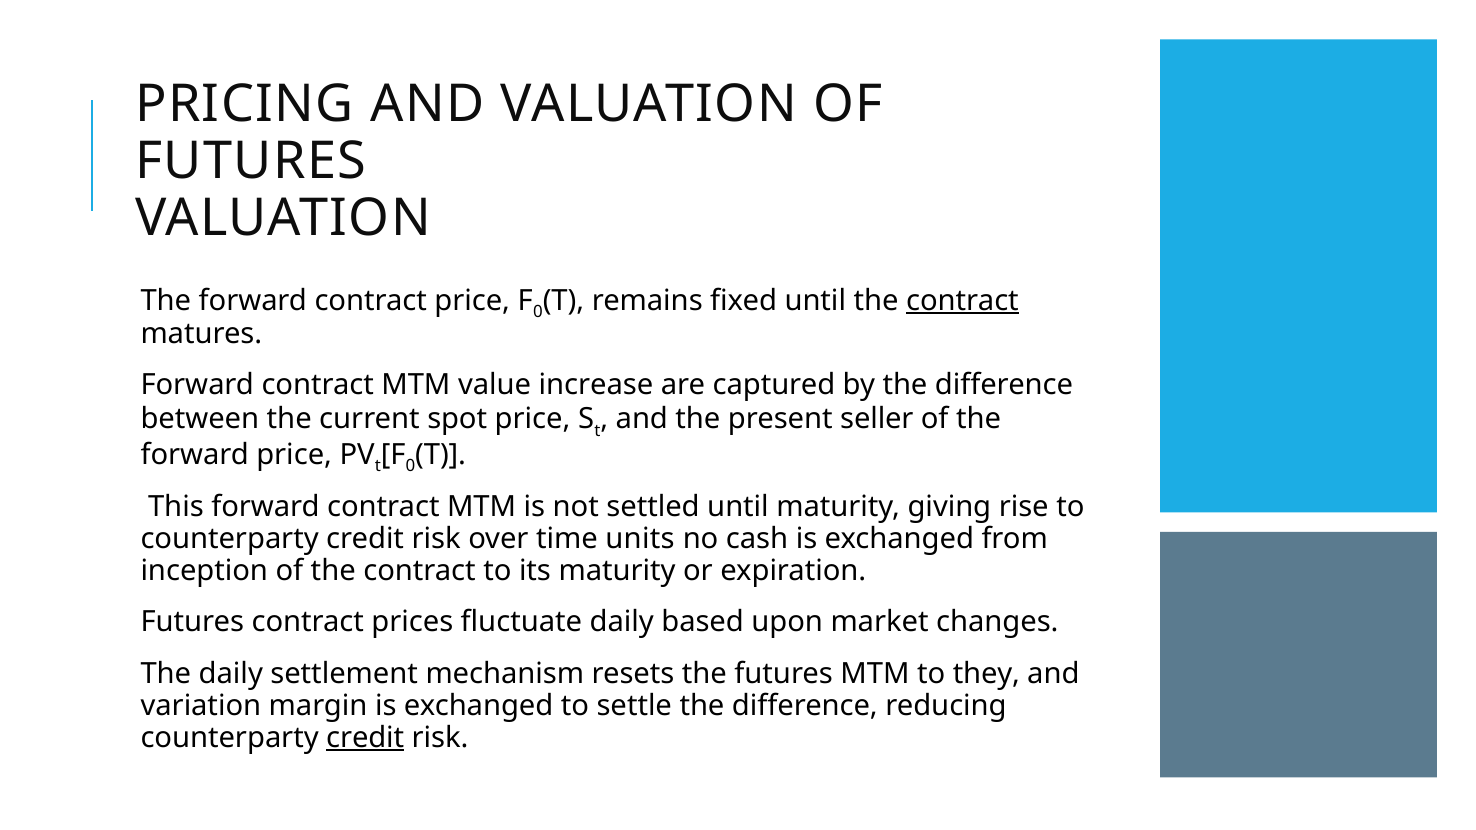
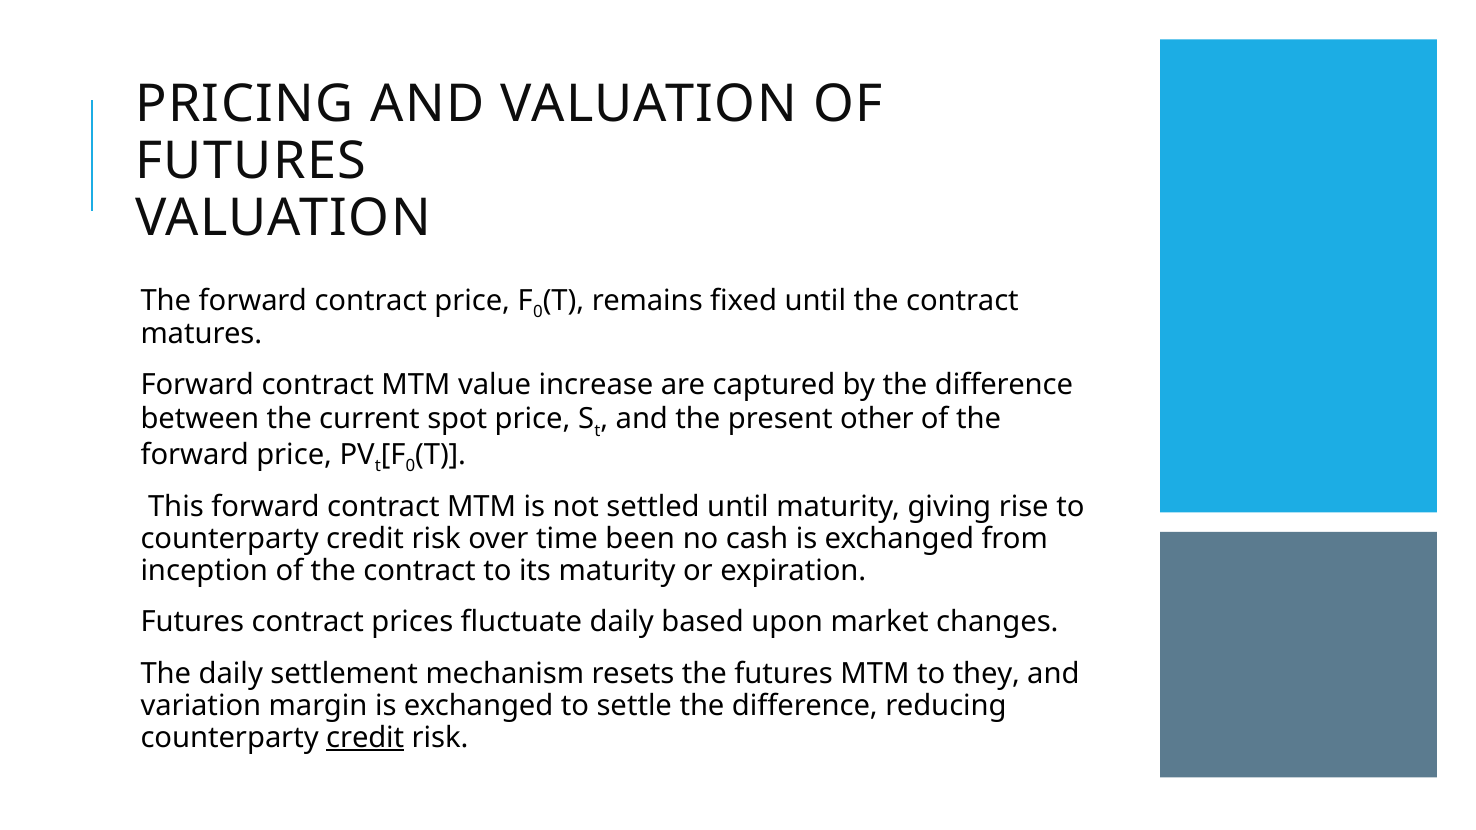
contract underline: present -> none (962, 301)
seller: seller -> other (877, 419)
units: units -> been (640, 539)
